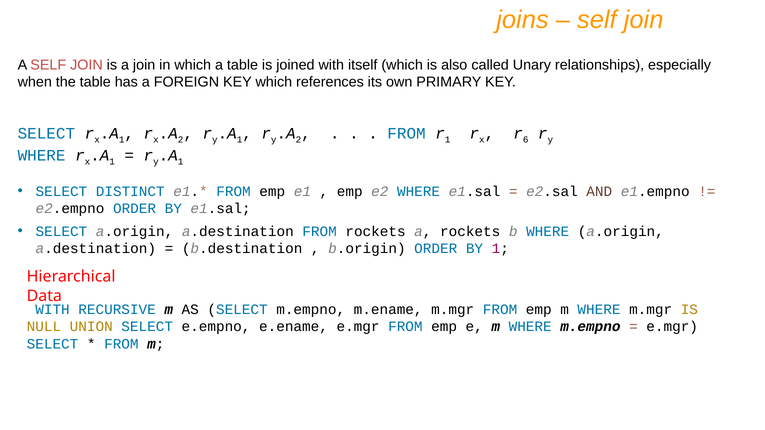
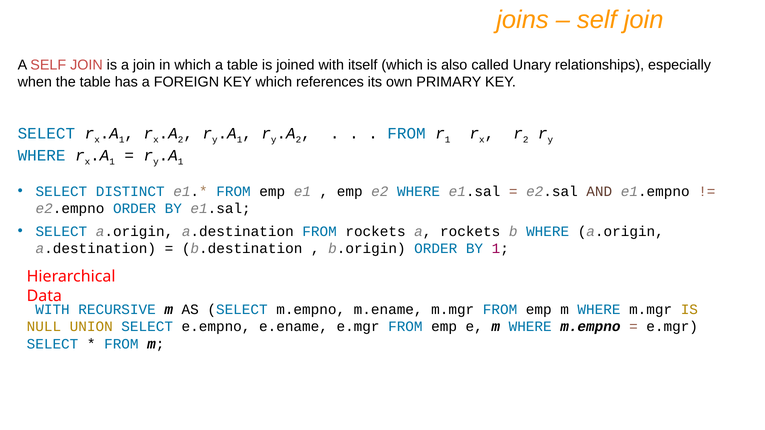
6: 6 -> 2 (526, 140)
